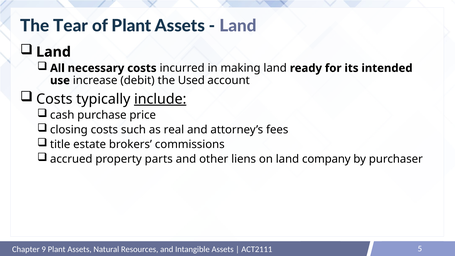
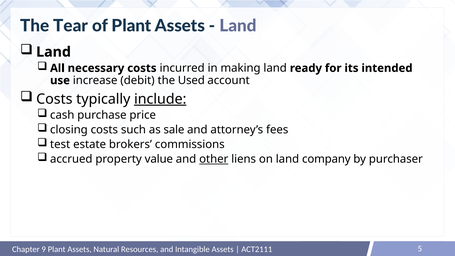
real: real -> sale (174, 130)
title: title -> test (60, 145)
parts: parts -> value (159, 159)
other underline: none -> present (214, 159)
